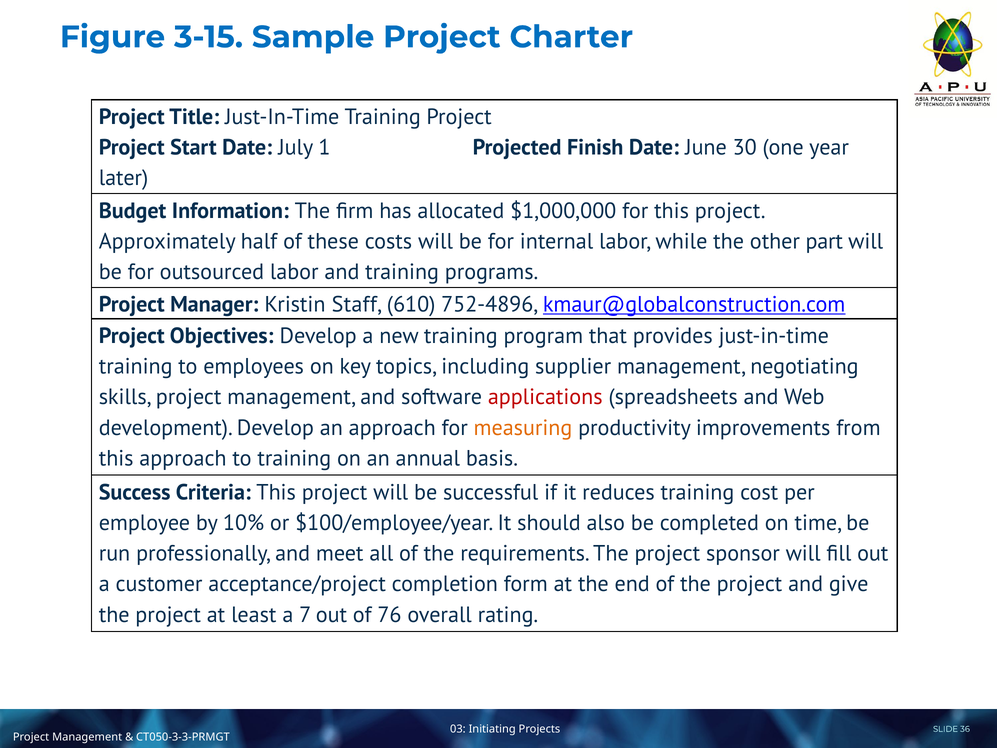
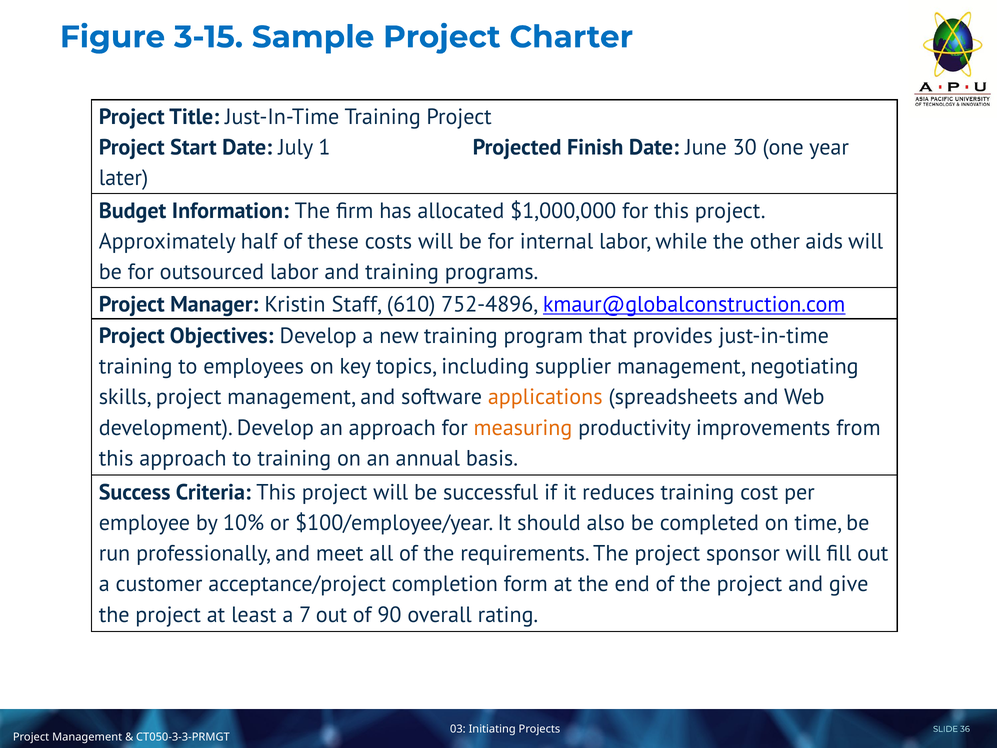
part: part -> aids (824, 241)
applications colour: red -> orange (545, 397)
76: 76 -> 90 (389, 615)
